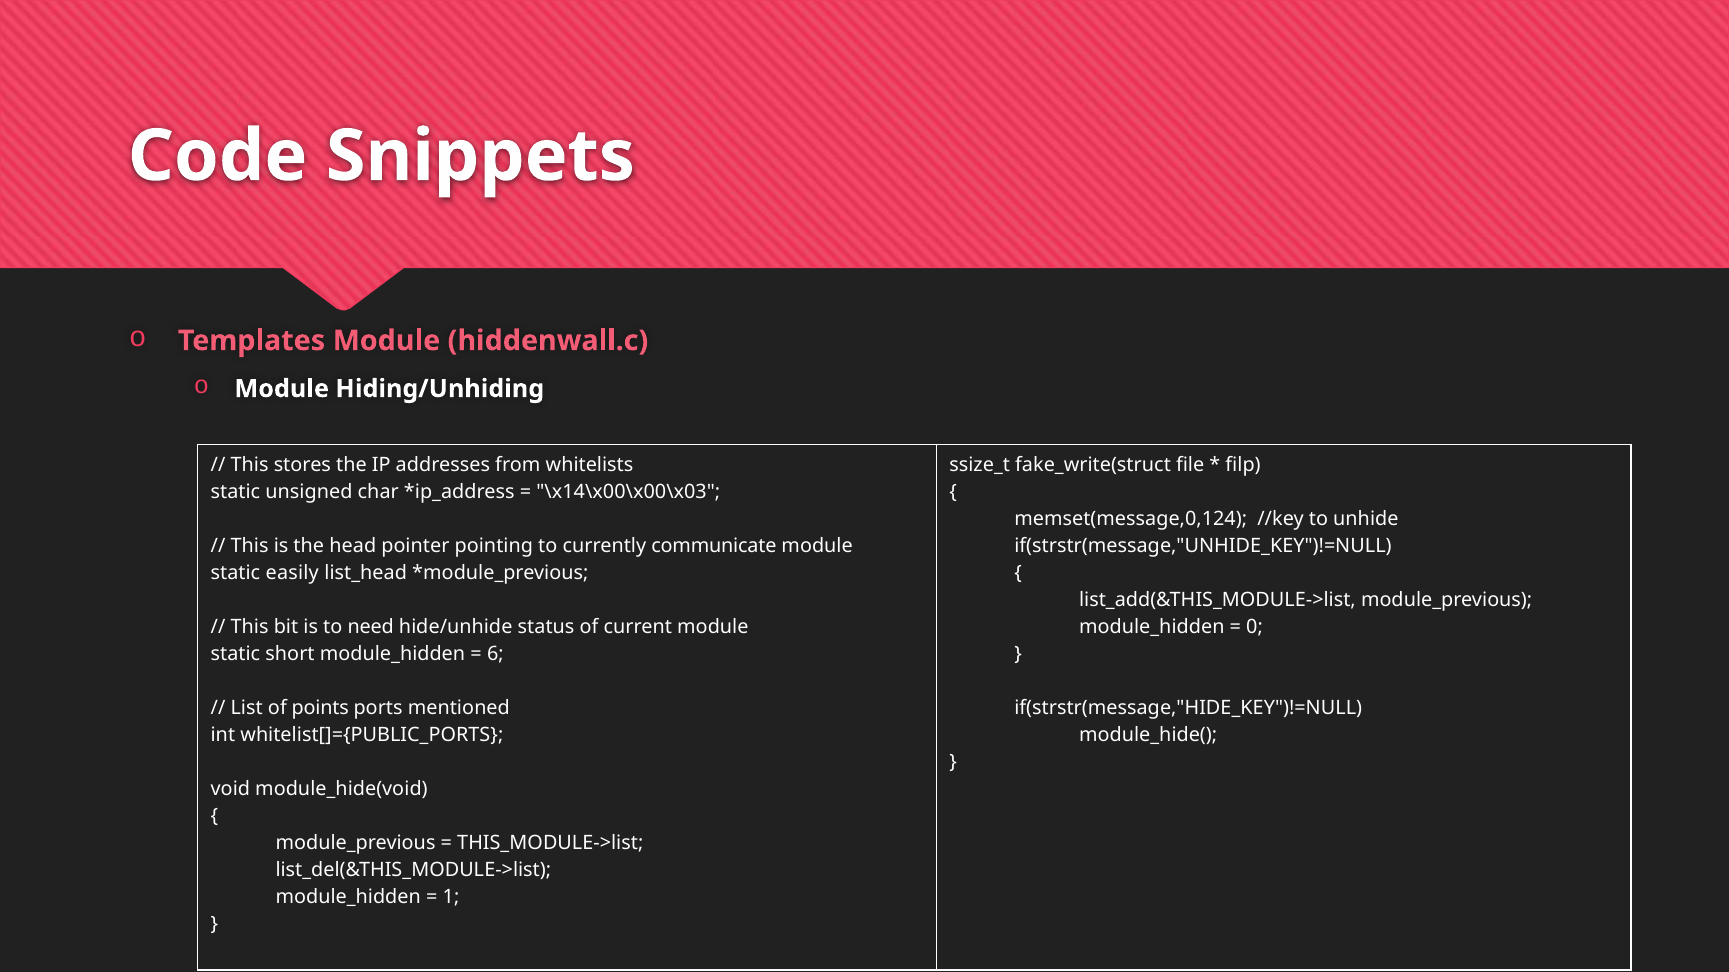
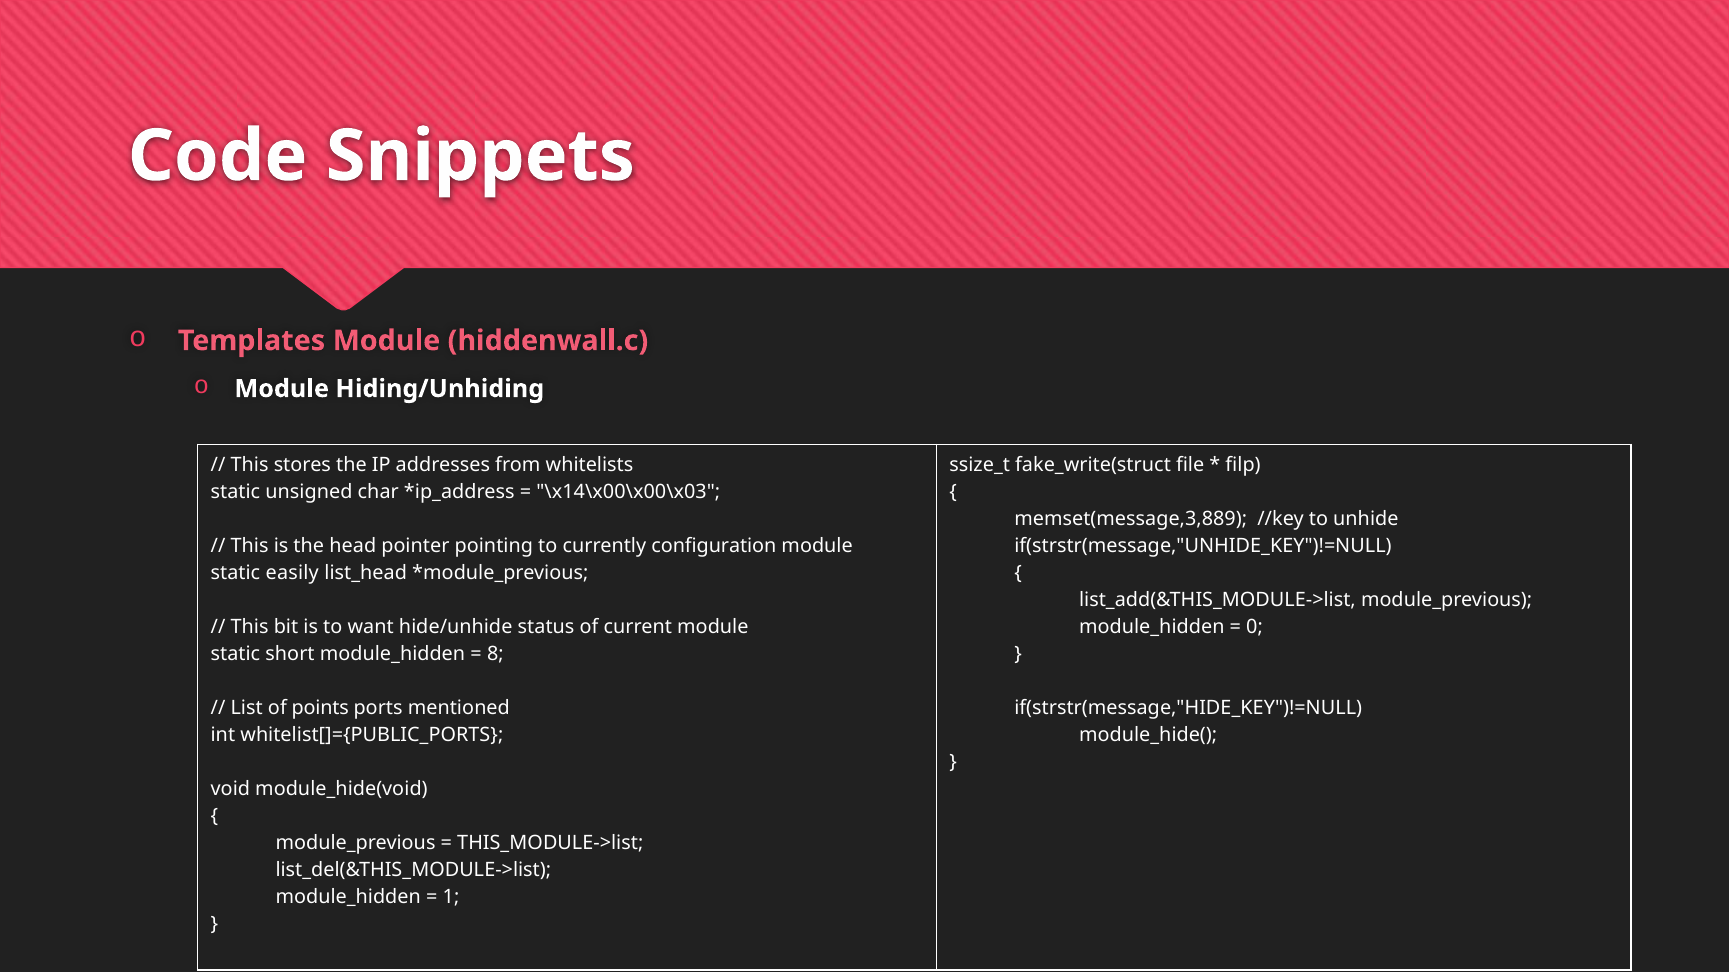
memset(message,0,124: memset(message,0,124 -> memset(message,3,889 (1131, 520)
communicate: communicate -> configuration (714, 547)
need: need -> want (371, 628)
6: 6 -> 8 (495, 655)
